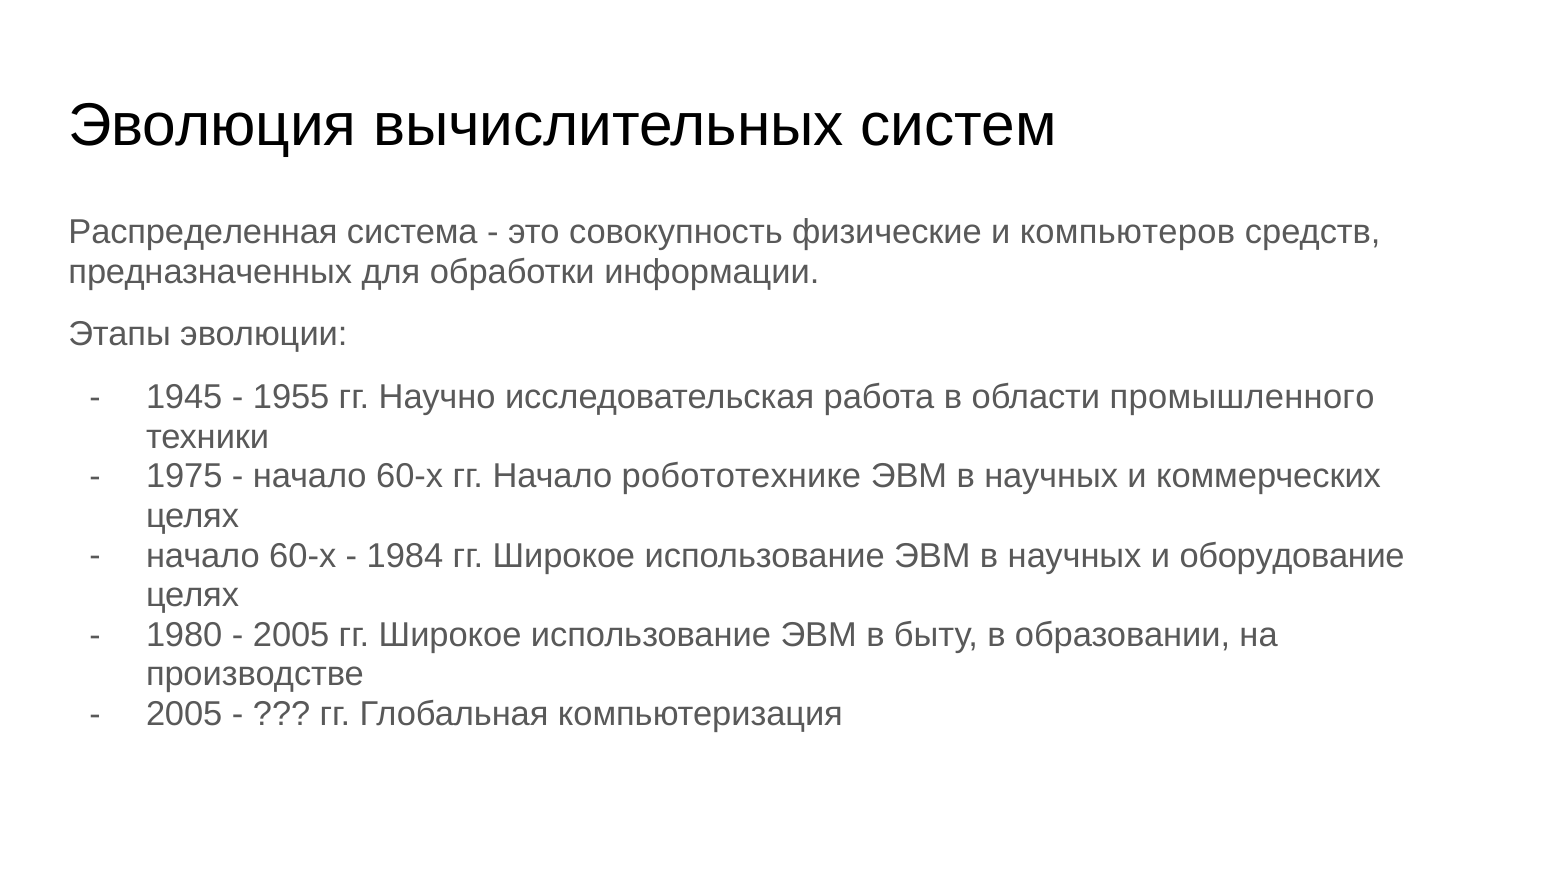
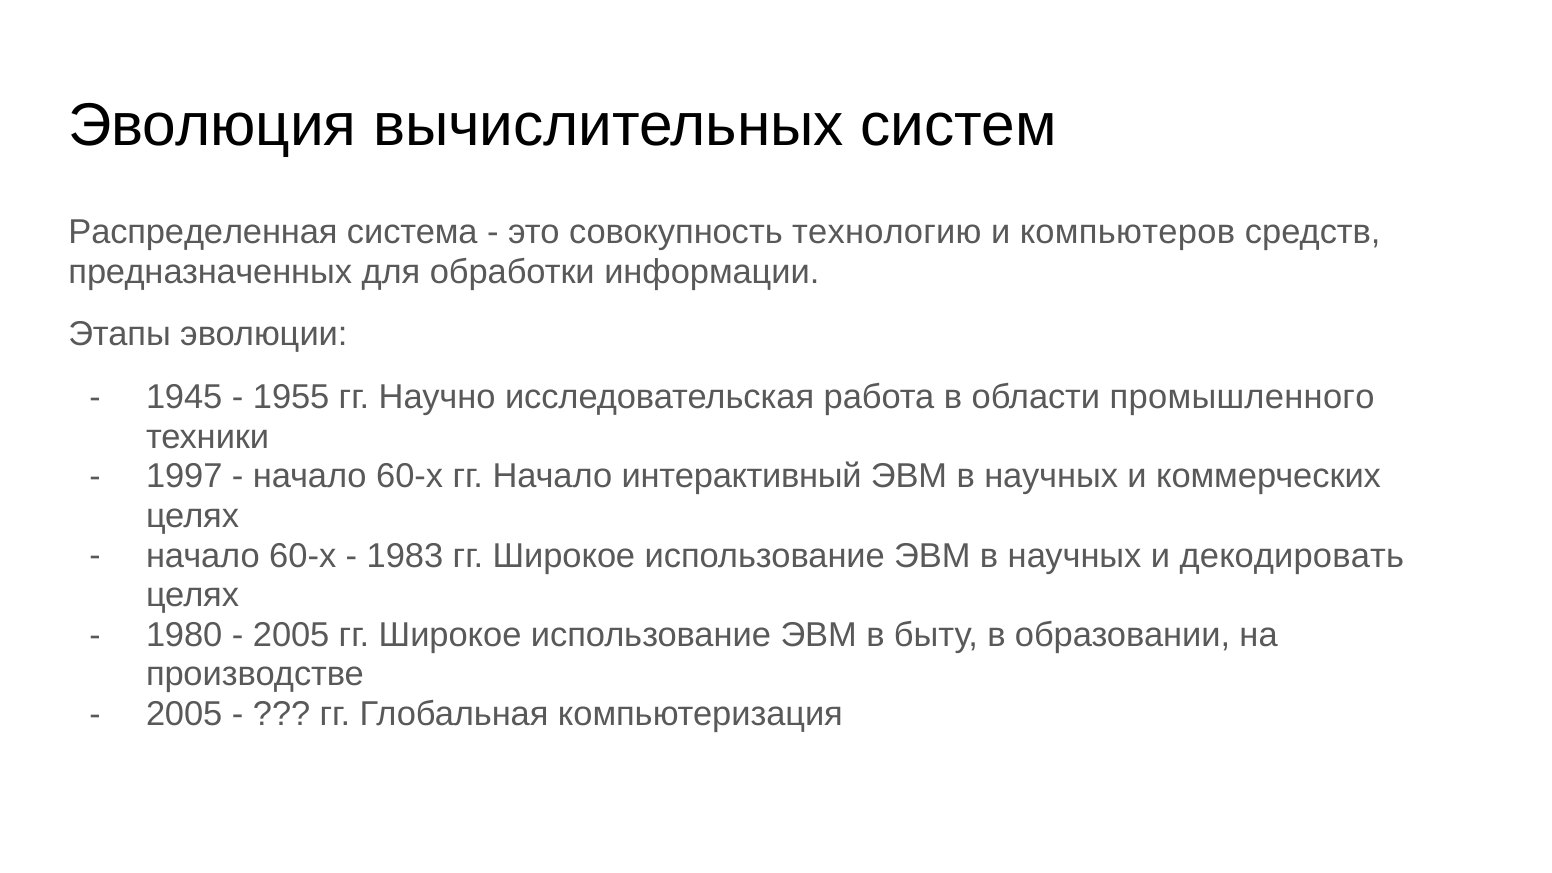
физические: физические -> технологию (887, 232)
1975: 1975 -> 1997 (184, 476)
робототехнике: робототехнике -> интерактивный (742, 476)
1984: 1984 -> 1983 (405, 556)
оборудование: оборудование -> декодировать (1292, 556)
